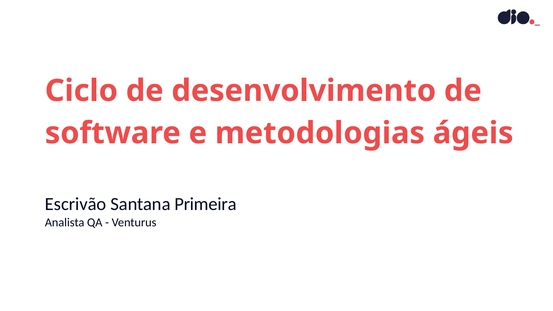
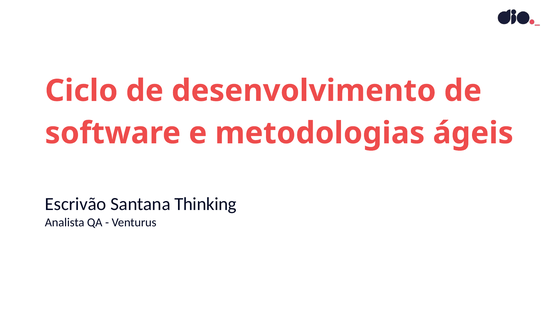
Primeira: Primeira -> Thinking (205, 204)
